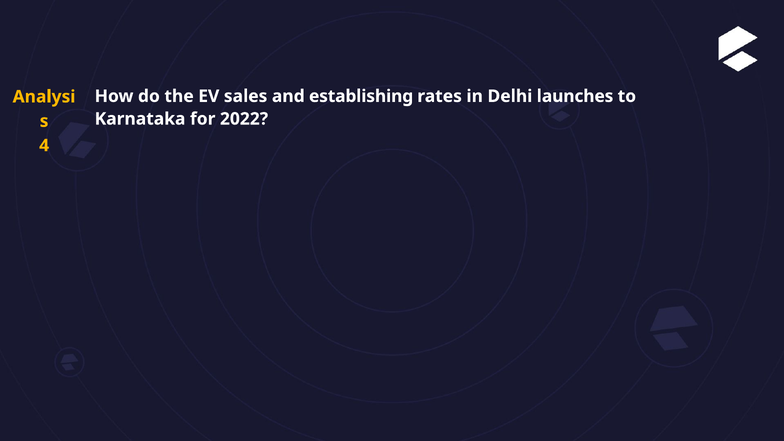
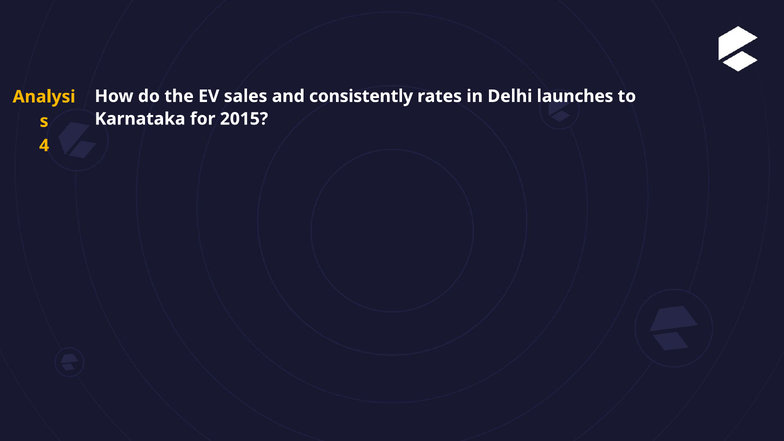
establishing: establishing -> consistently (361, 96)
2022: 2022 -> 2015 (244, 119)
